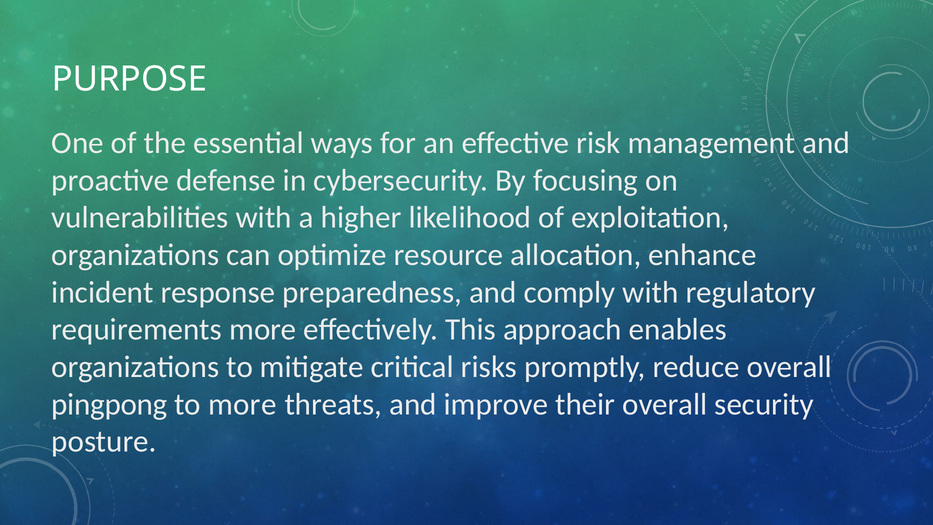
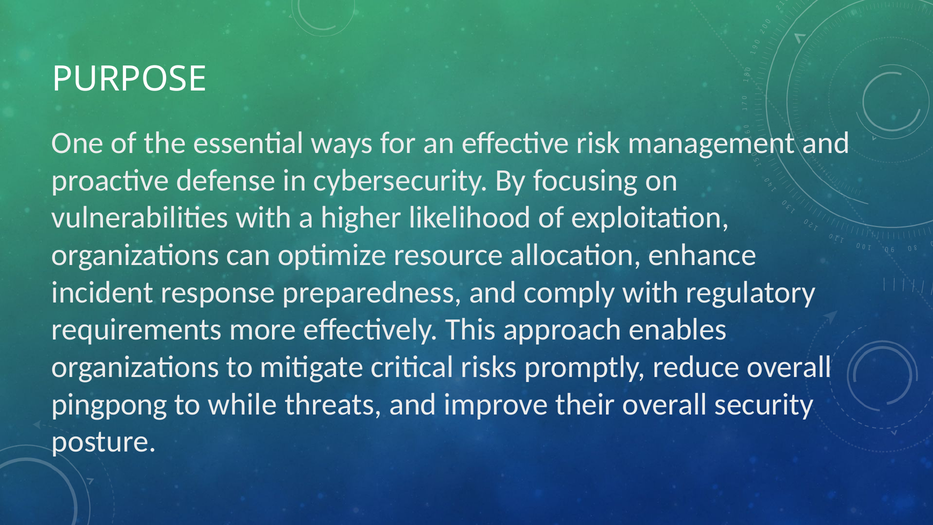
to more: more -> while (242, 404)
